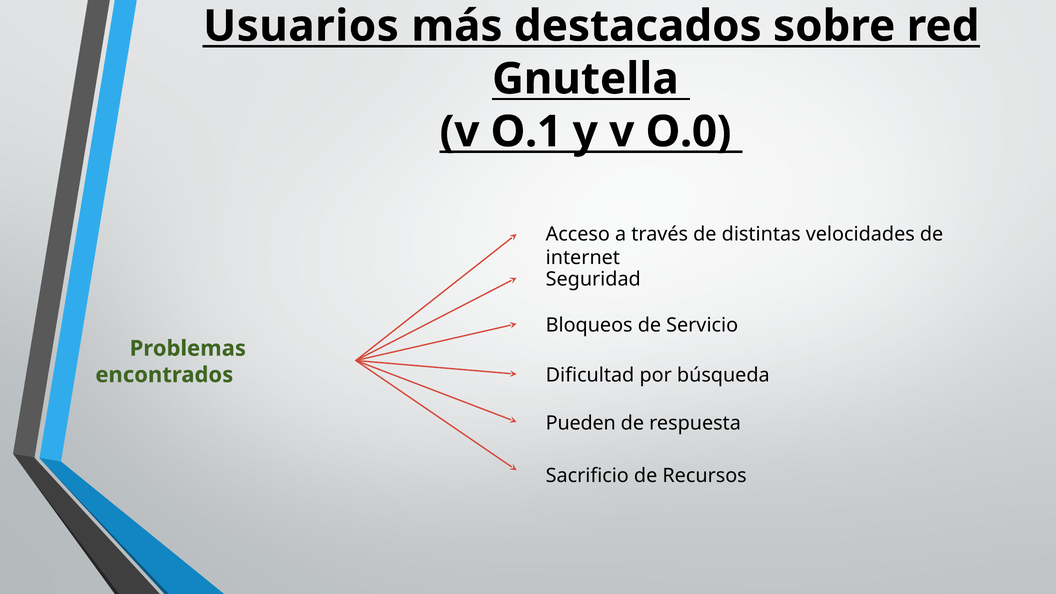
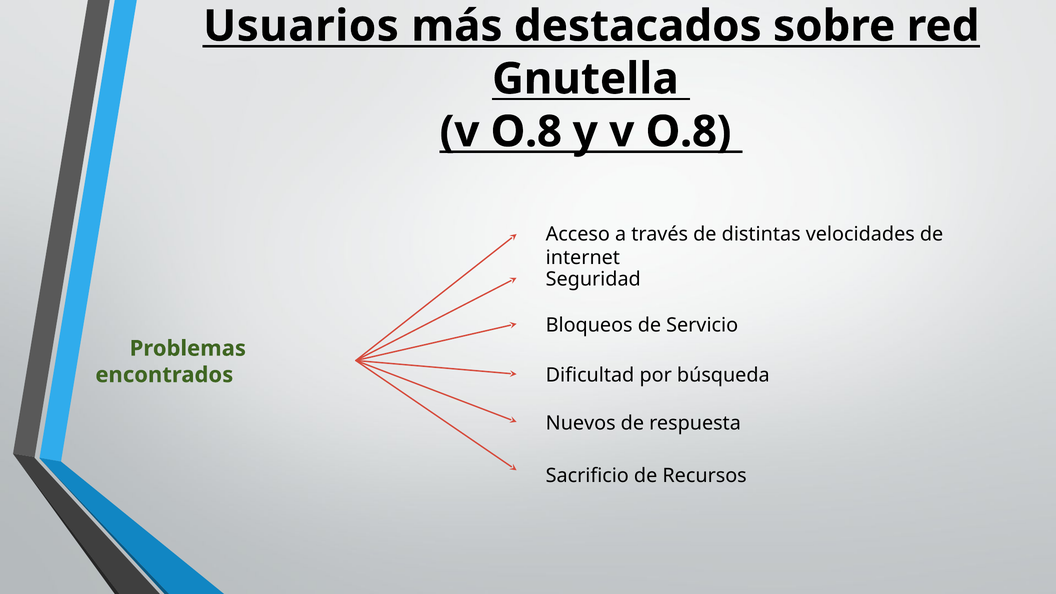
O.1: O.1 -> O.8 (526, 132)
y v O.0: O.0 -> O.8 (689, 132)
Pueden: Pueden -> Nuevos (581, 423)
